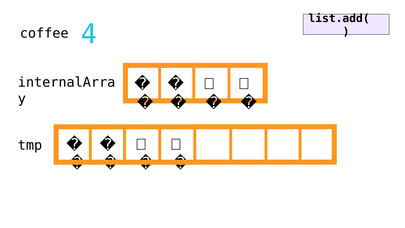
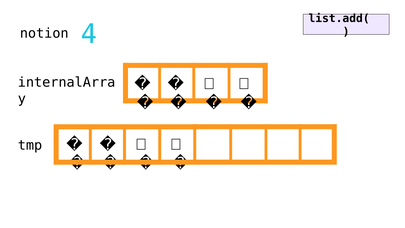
coffee: coffee -> notion (44, 33)
